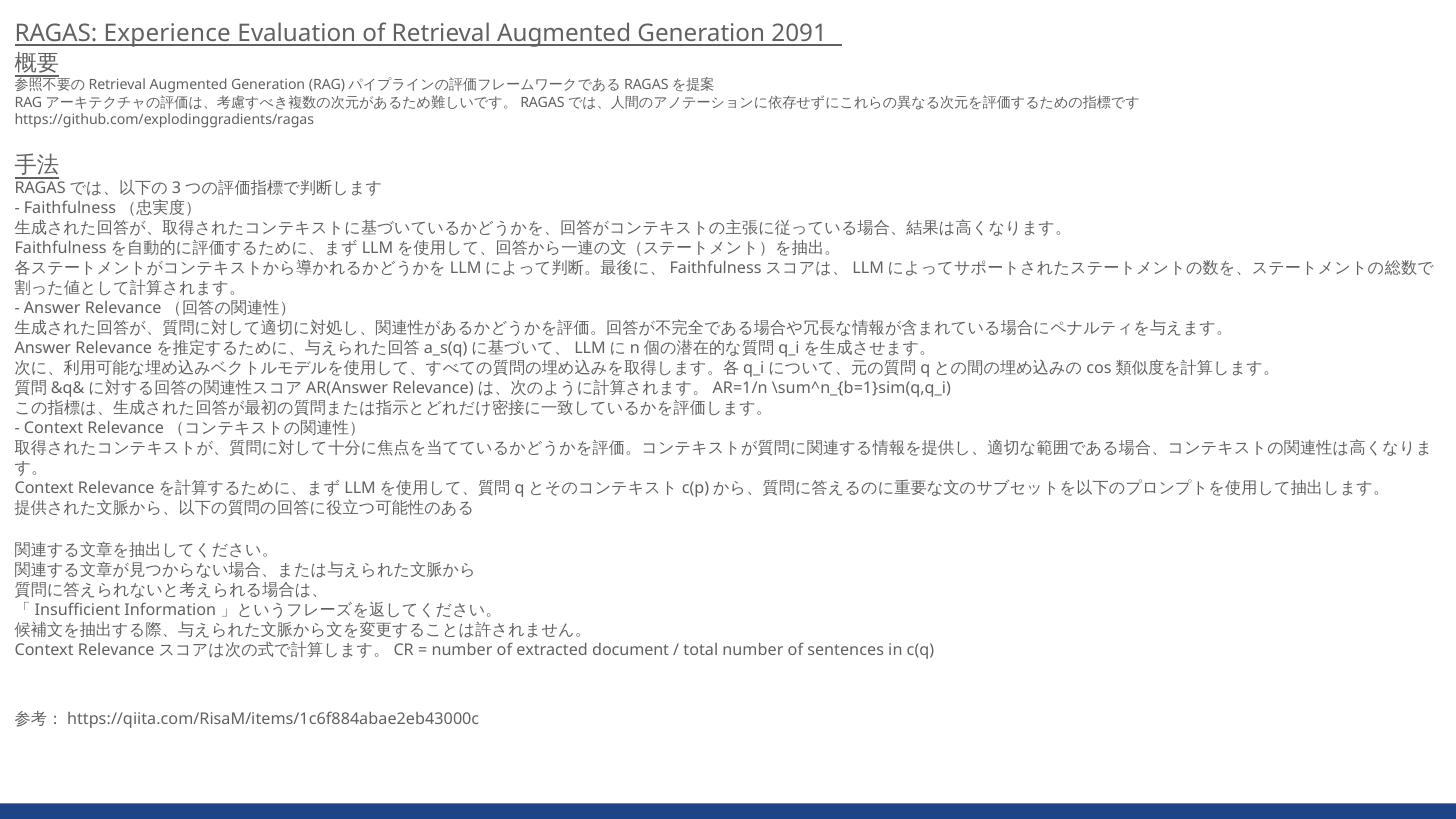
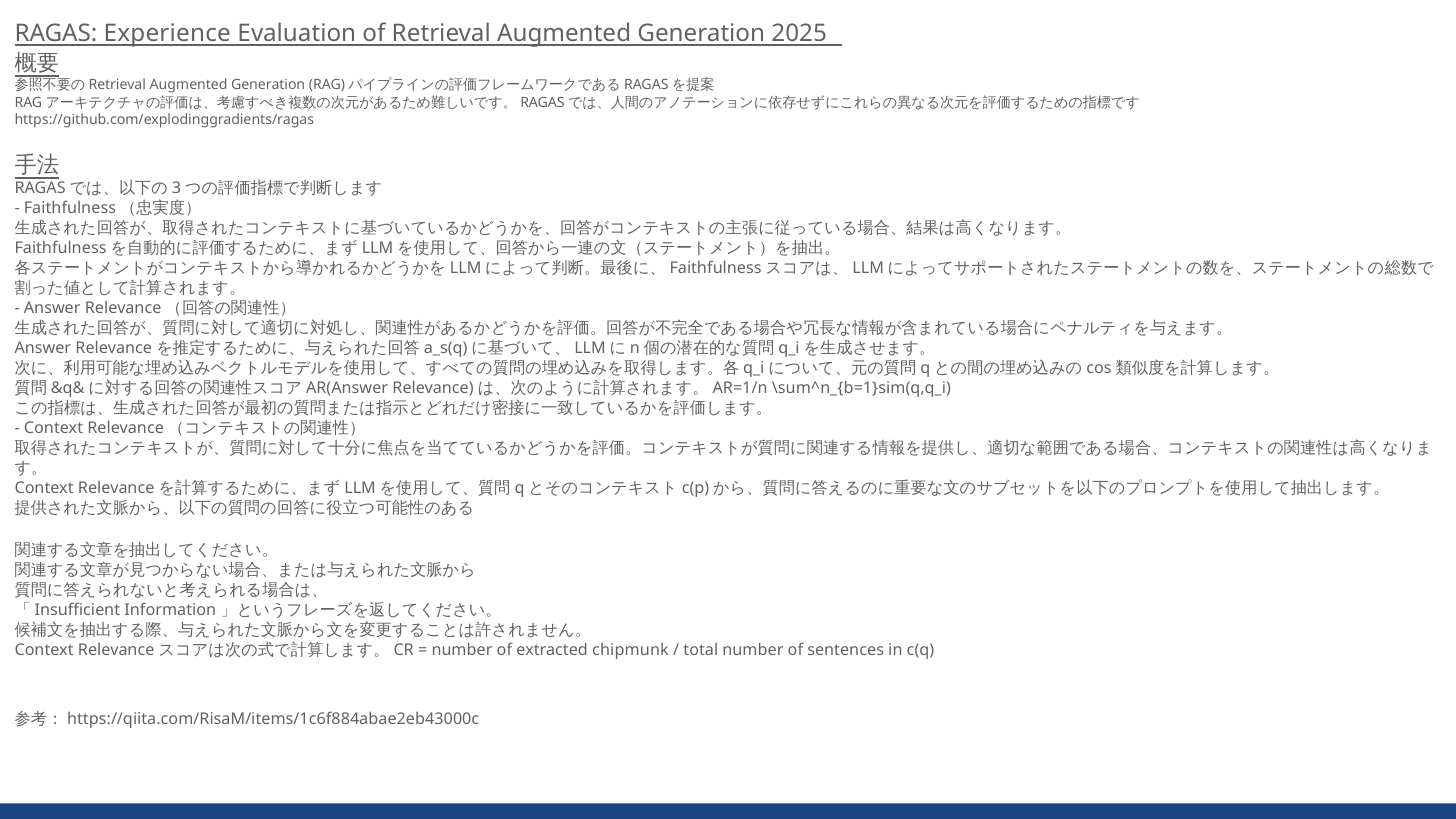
2091: 2091 -> 2025 (799, 34)
document: document -> chipmunk (631, 650)
